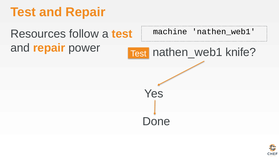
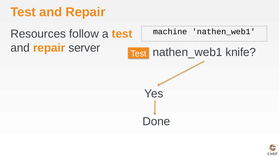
power: power -> server (84, 48)
